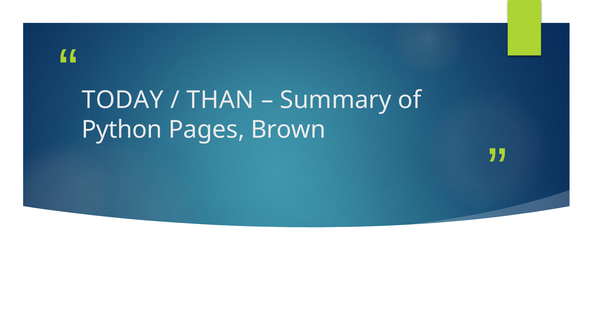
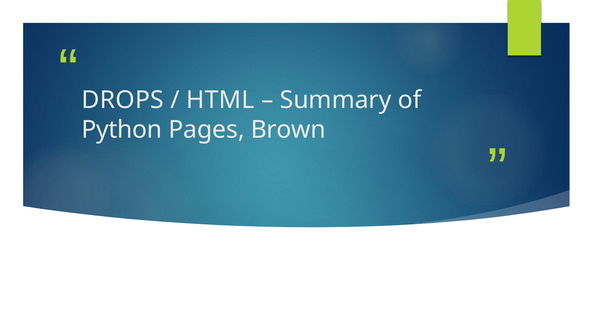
TODAY: TODAY -> DROPS (123, 100)
THAN: THAN -> HTML (220, 100)
